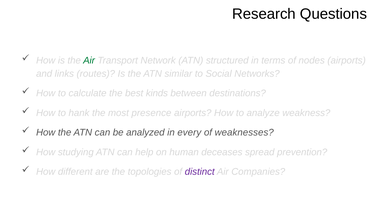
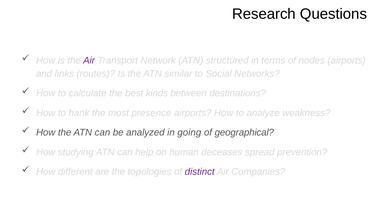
Air colour: green -> purple (89, 60)
every: every -> going (189, 133)
weaknesses: weaknesses -> geographical (244, 133)
